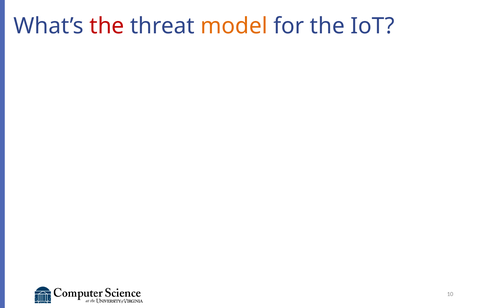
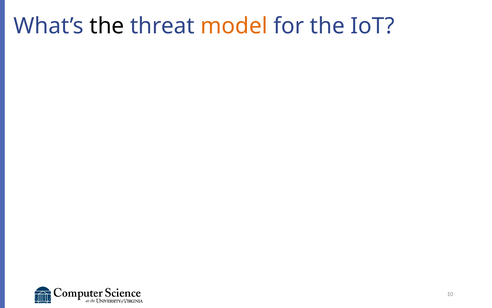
the colour: red -> black (107, 26)
